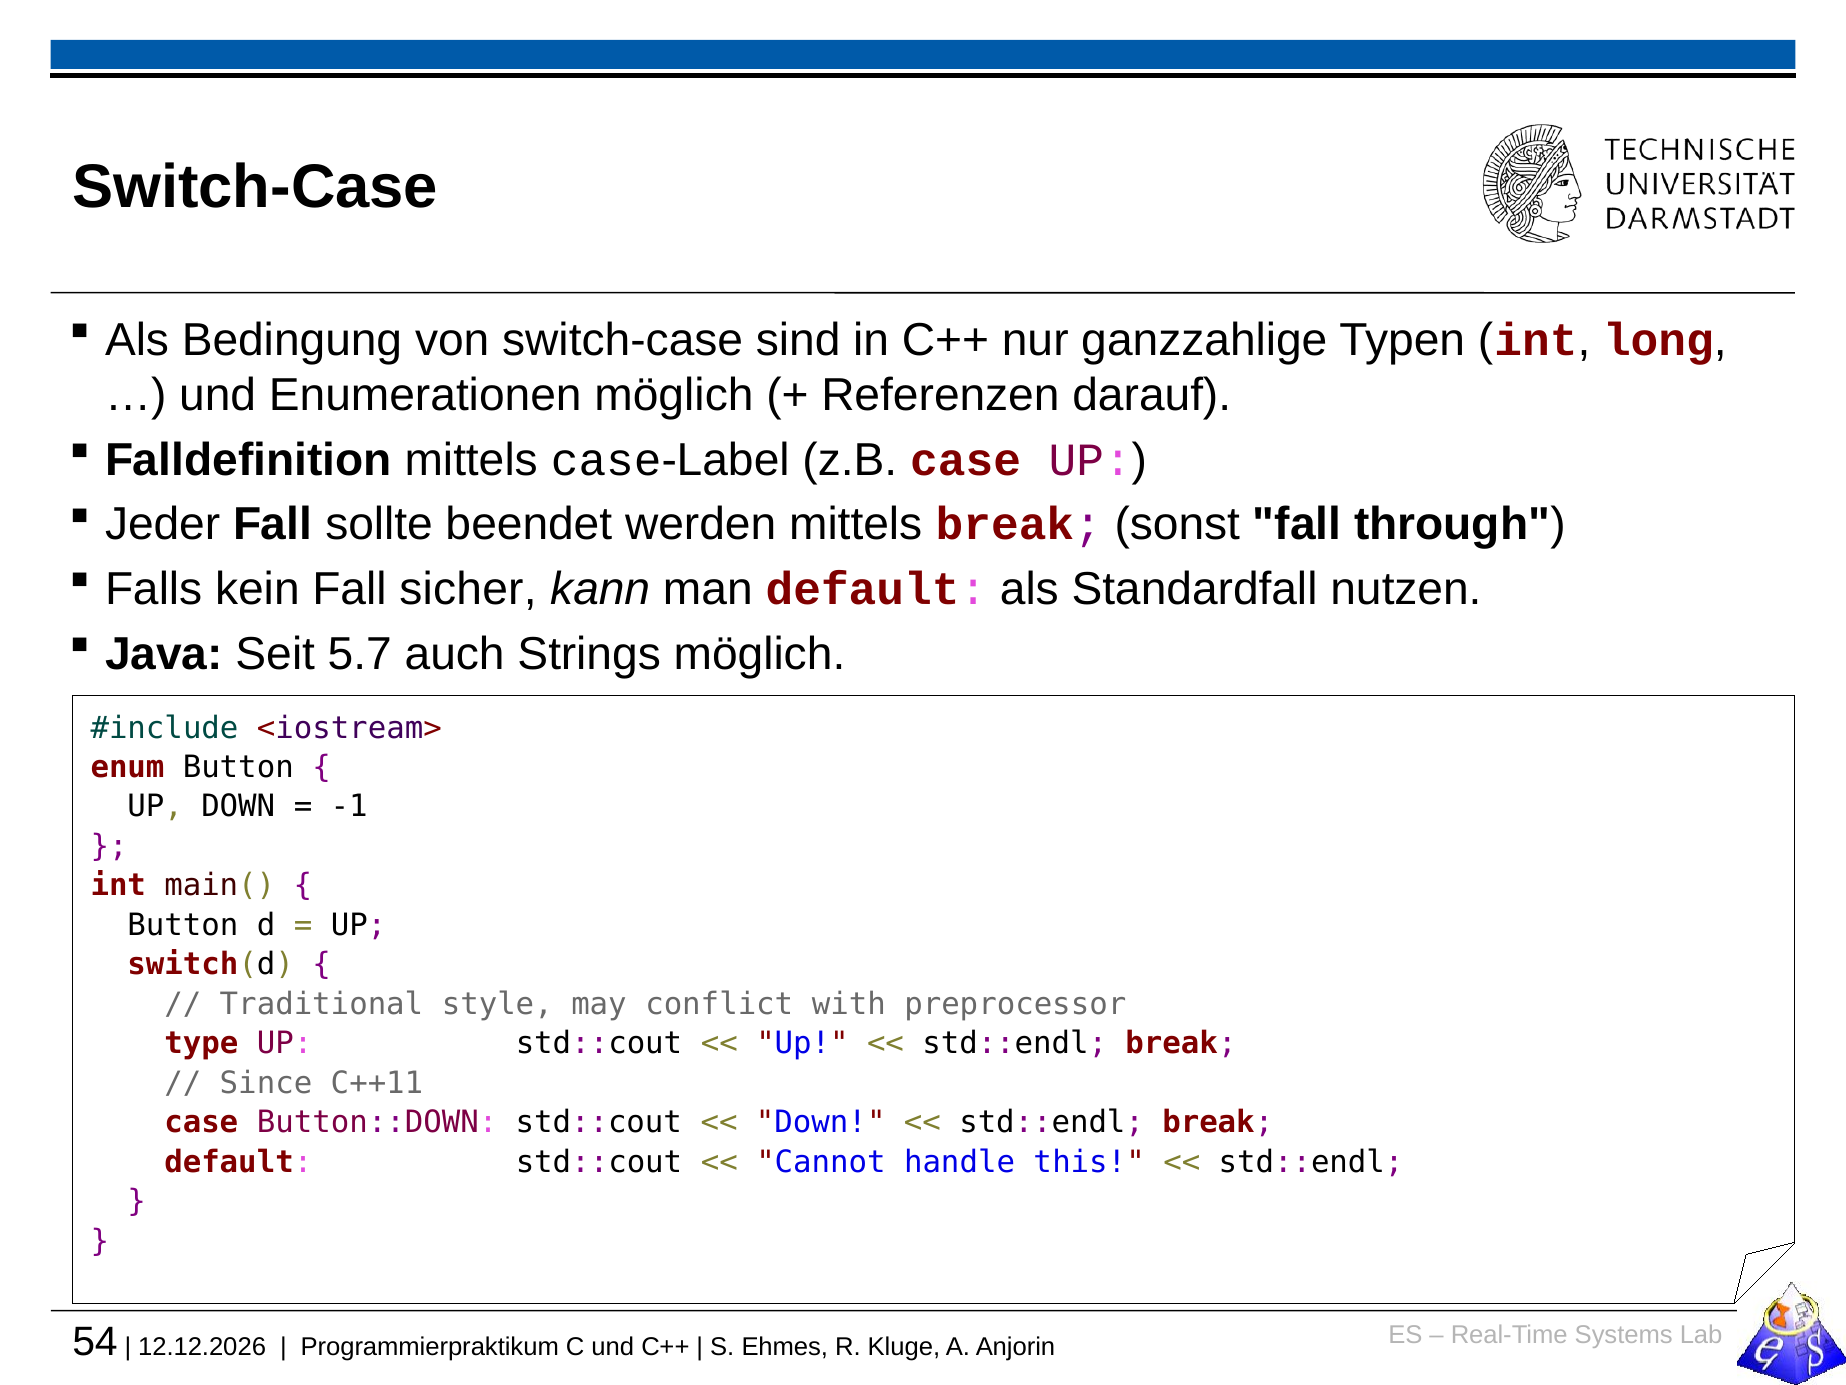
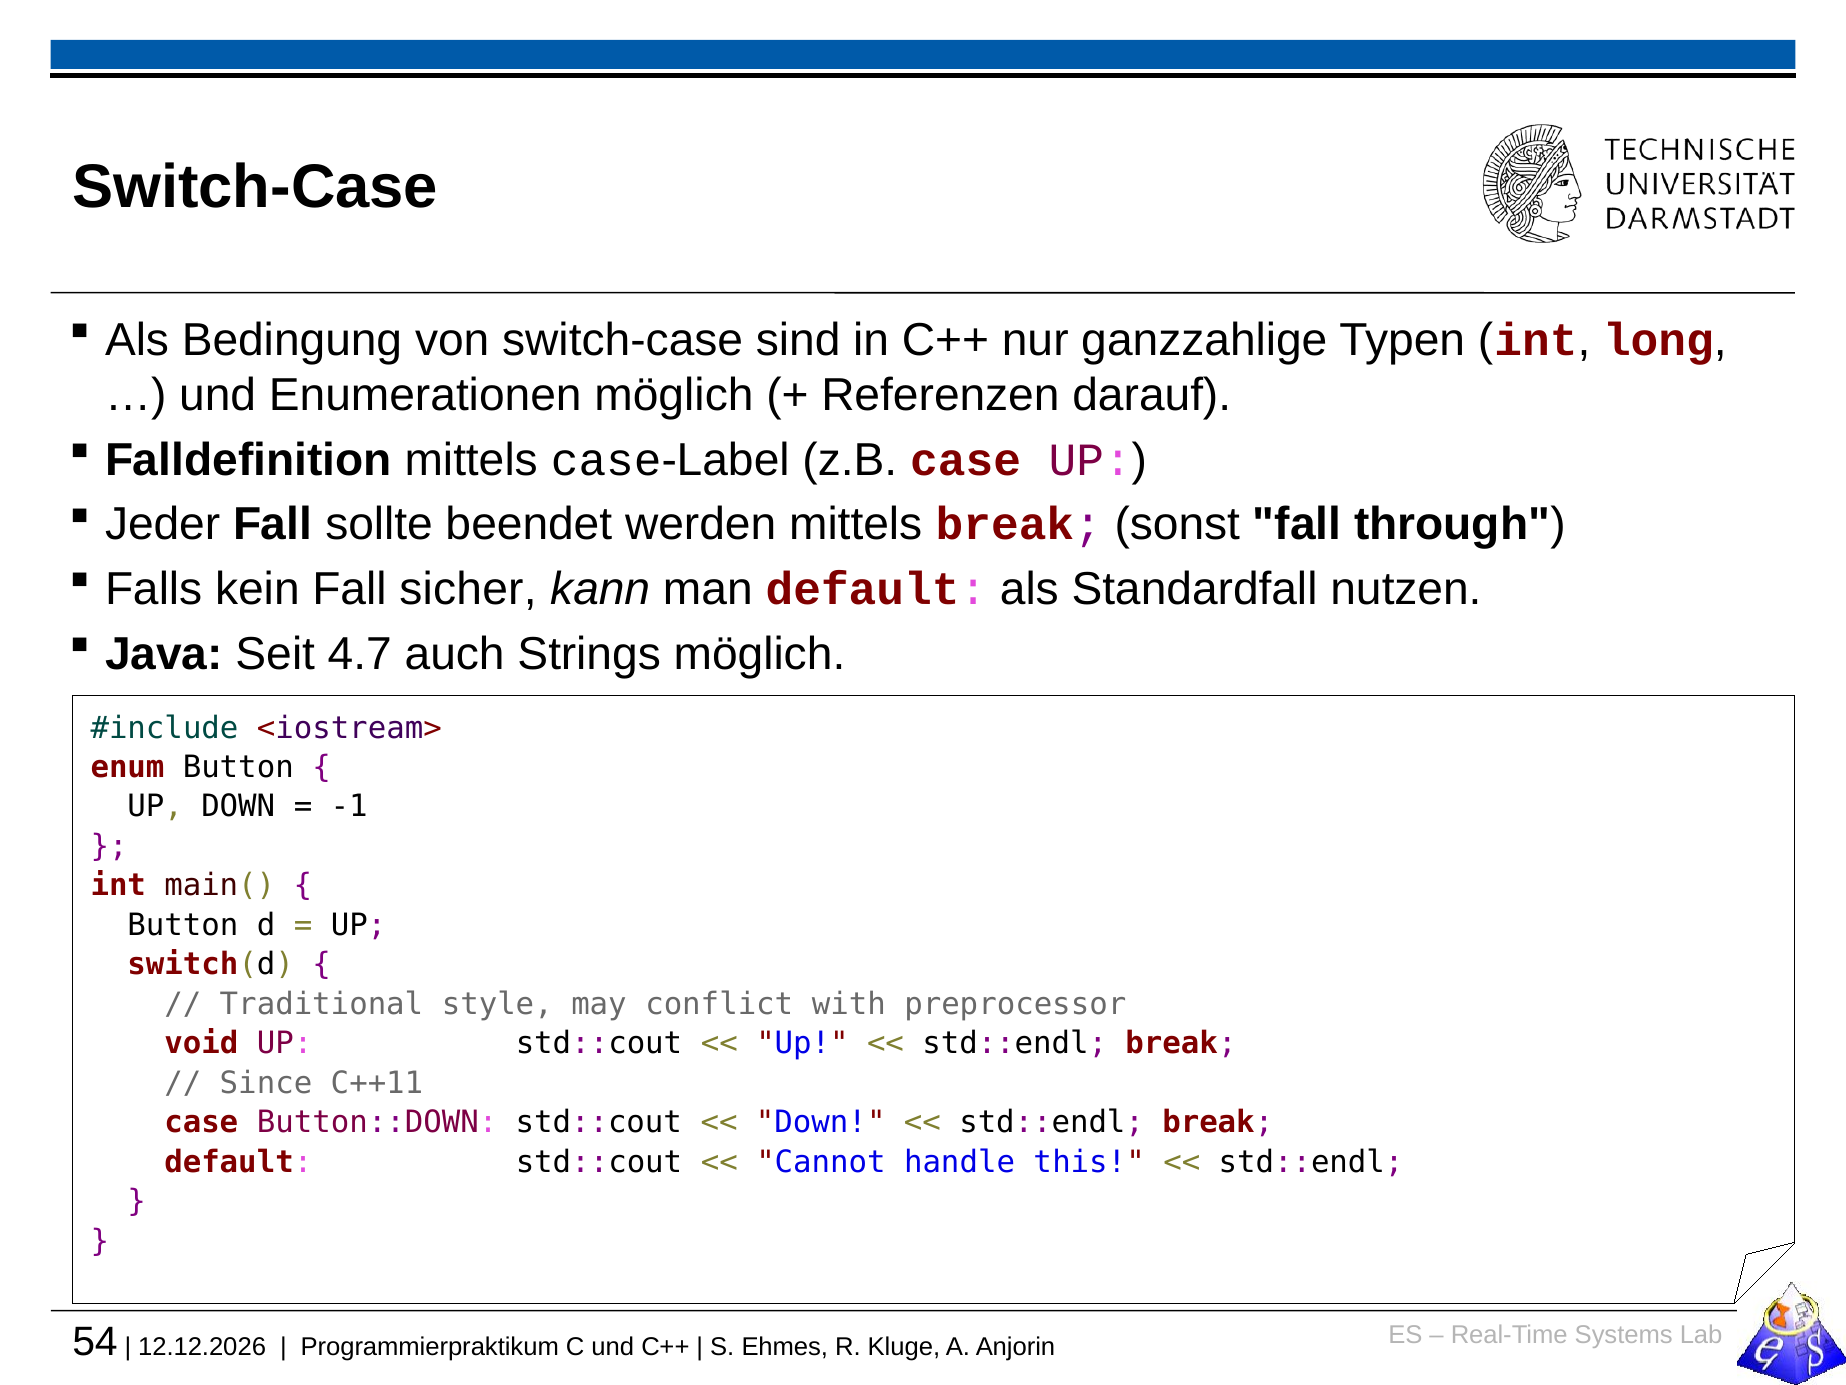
5.7: 5.7 -> 4.7 (360, 654)
type: type -> void (201, 1043)
